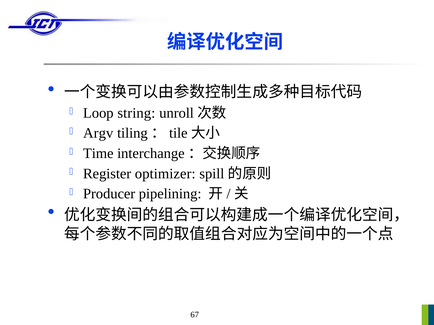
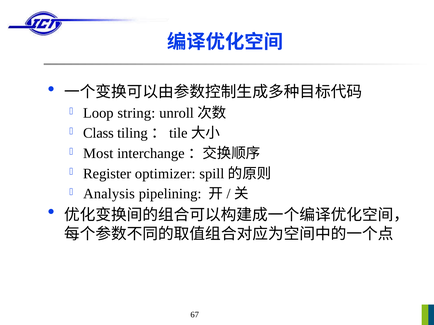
Argv: Argv -> Class (98, 133)
Time: Time -> Most (98, 154)
Producer: Producer -> Analysis (109, 194)
